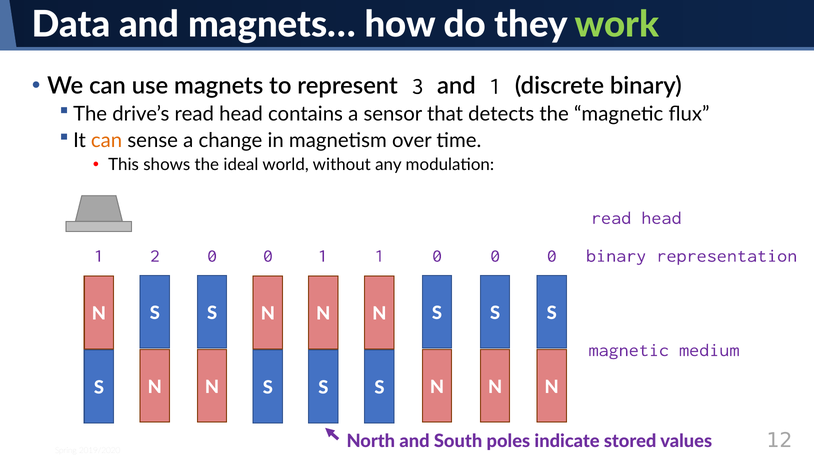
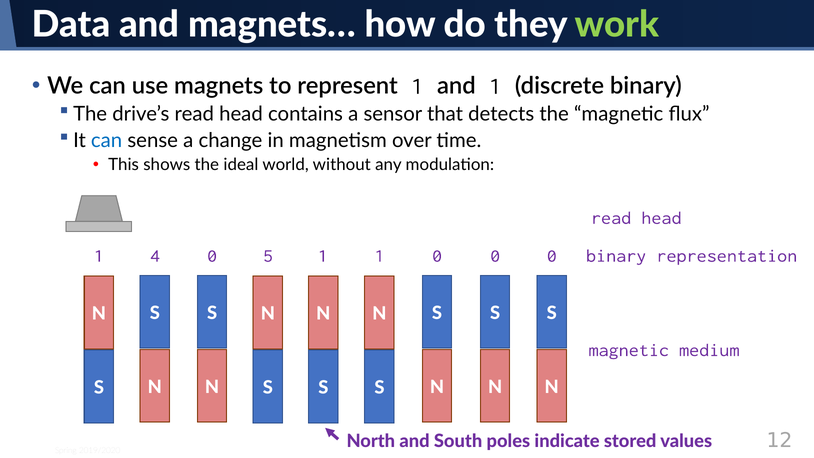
represent 3: 3 -> 1 (417, 86)
can colour: orange -> blue (107, 140)
2: 2 -> 4 (155, 256)
0 0: 0 -> 5 (268, 256)
